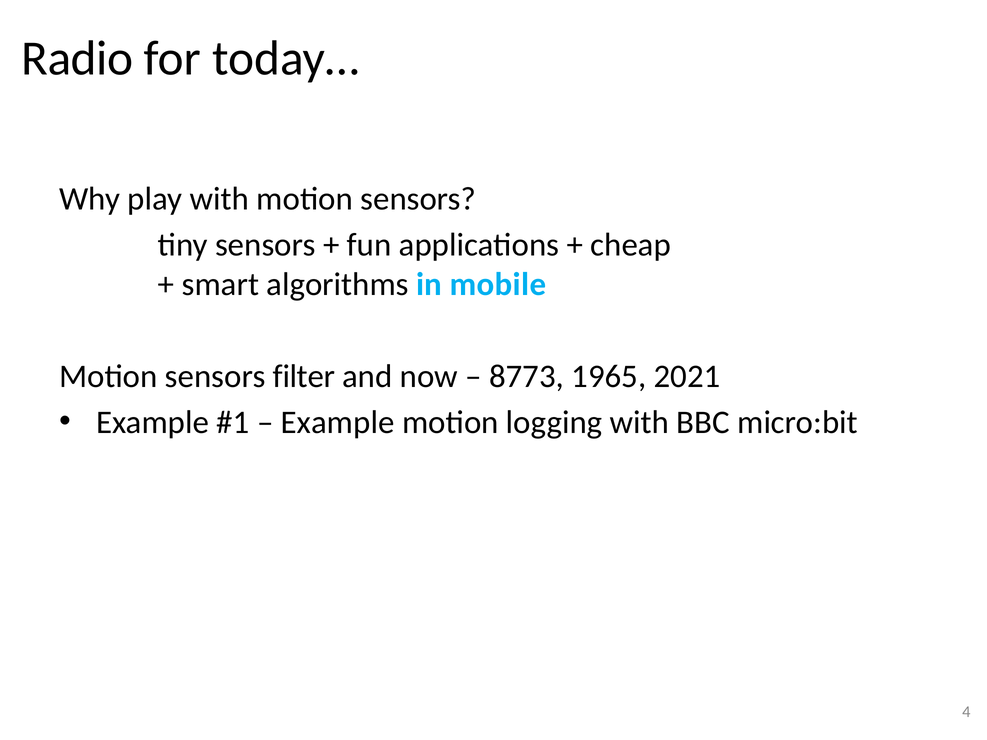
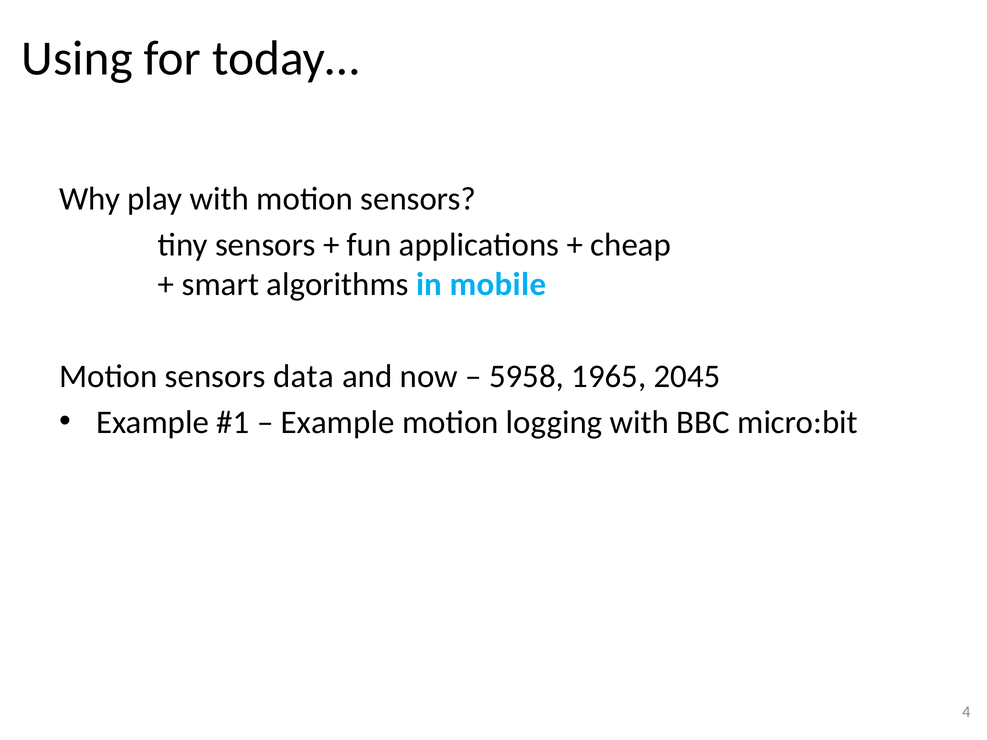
Radio: Radio -> Using (77, 58)
filter: filter -> data (304, 376)
8773: 8773 -> 5958 (527, 376)
2021: 2021 -> 2045 (687, 376)
